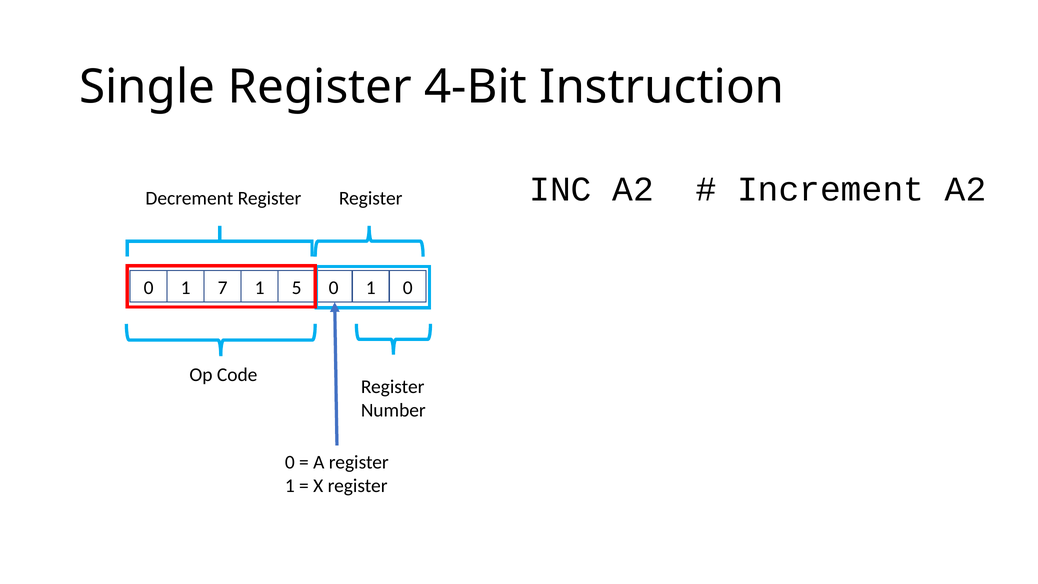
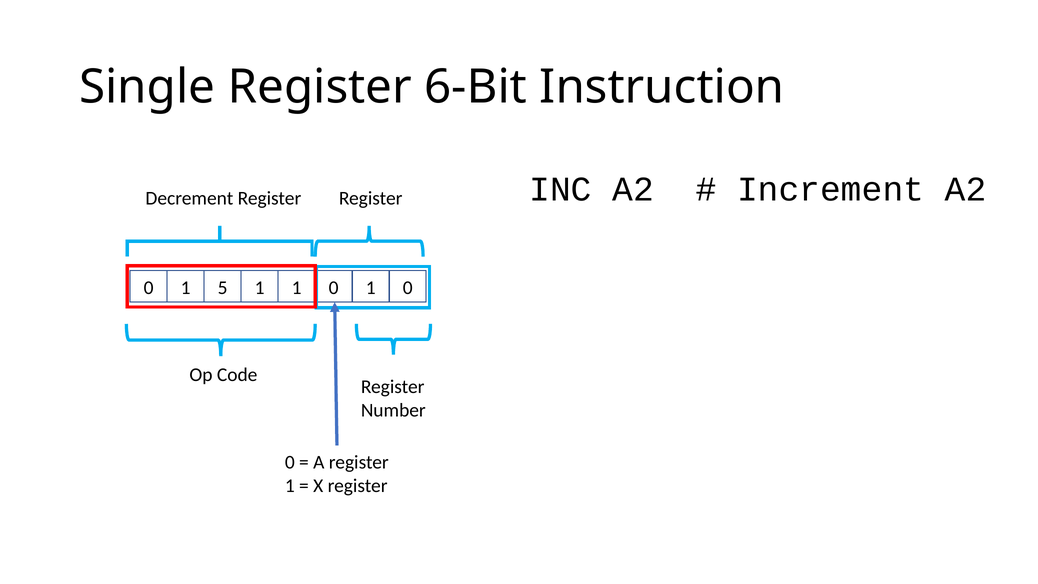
4-Bit: 4-Bit -> 6-Bit (476, 87)
7: 7 -> 5 (223, 288)
1 5: 5 -> 1 (297, 288)
